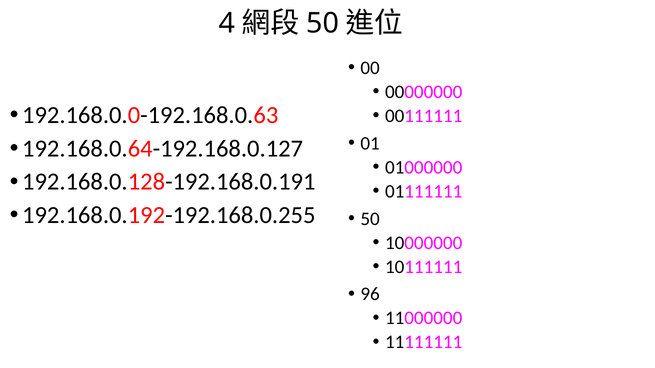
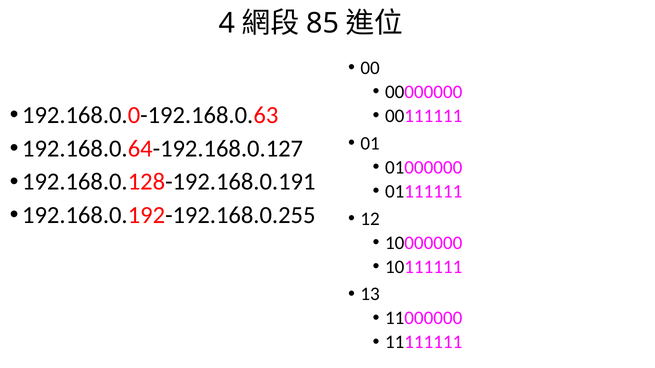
50: 50 -> 85 (323, 23)
50: 50 -> 12 (370, 219)
96: 96 -> 13 (370, 295)
